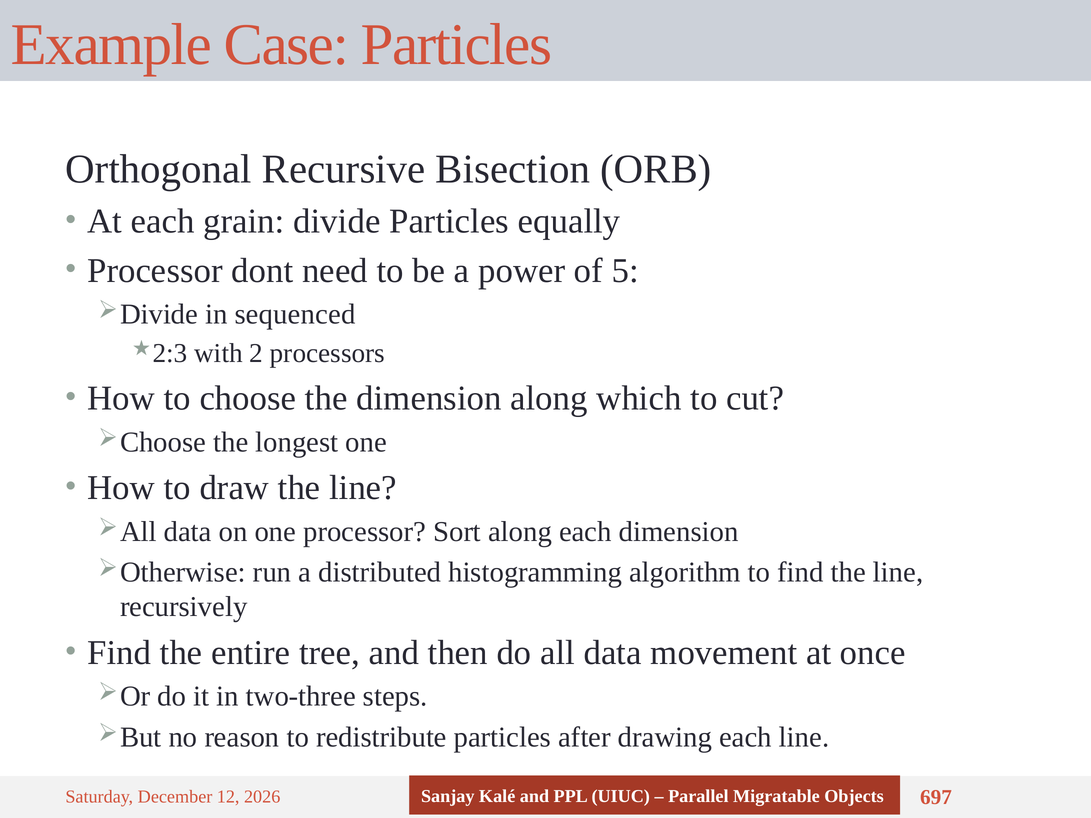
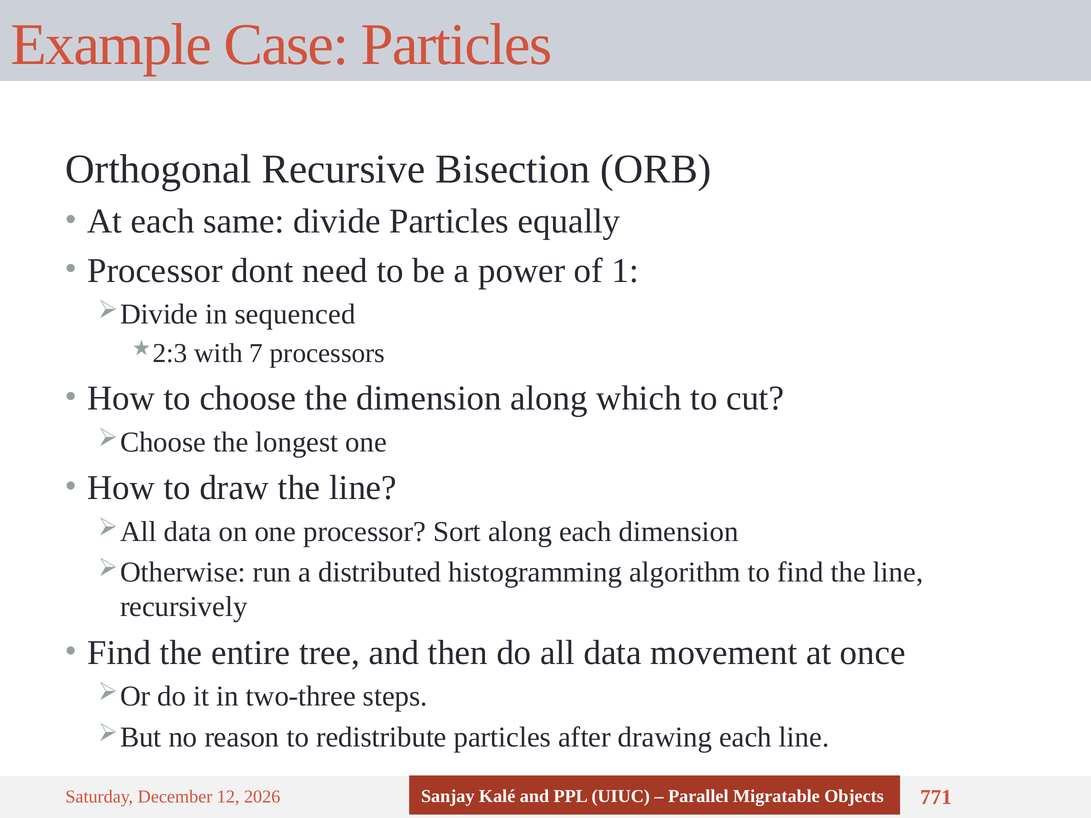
grain: grain -> same (244, 222)
5: 5 -> 1 (625, 271)
2: 2 -> 7 (256, 353)
697: 697 -> 771 (936, 797)
